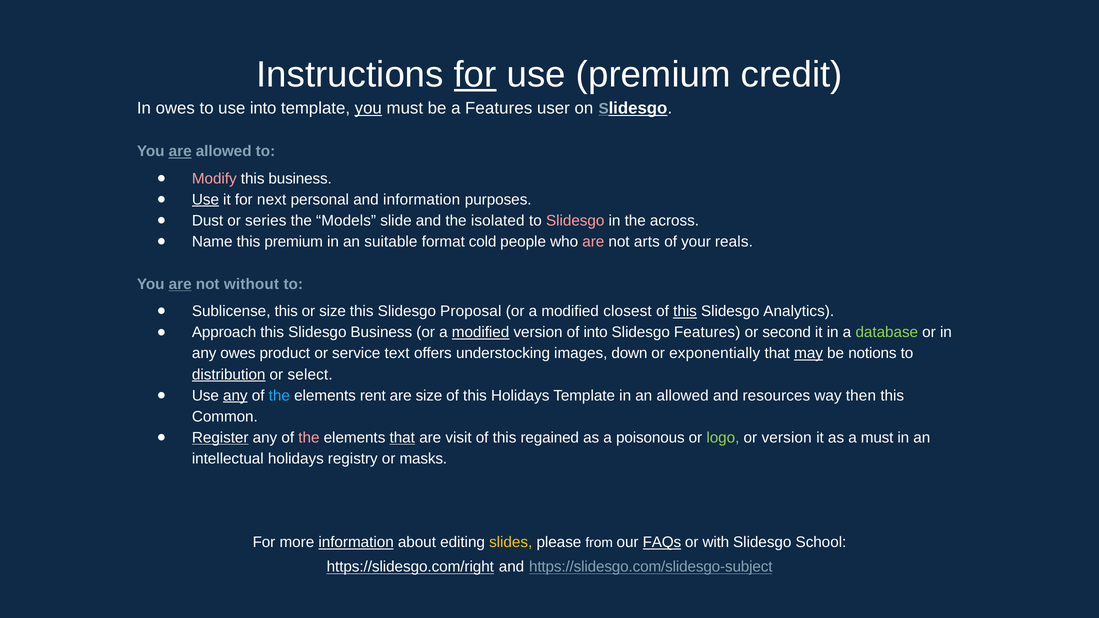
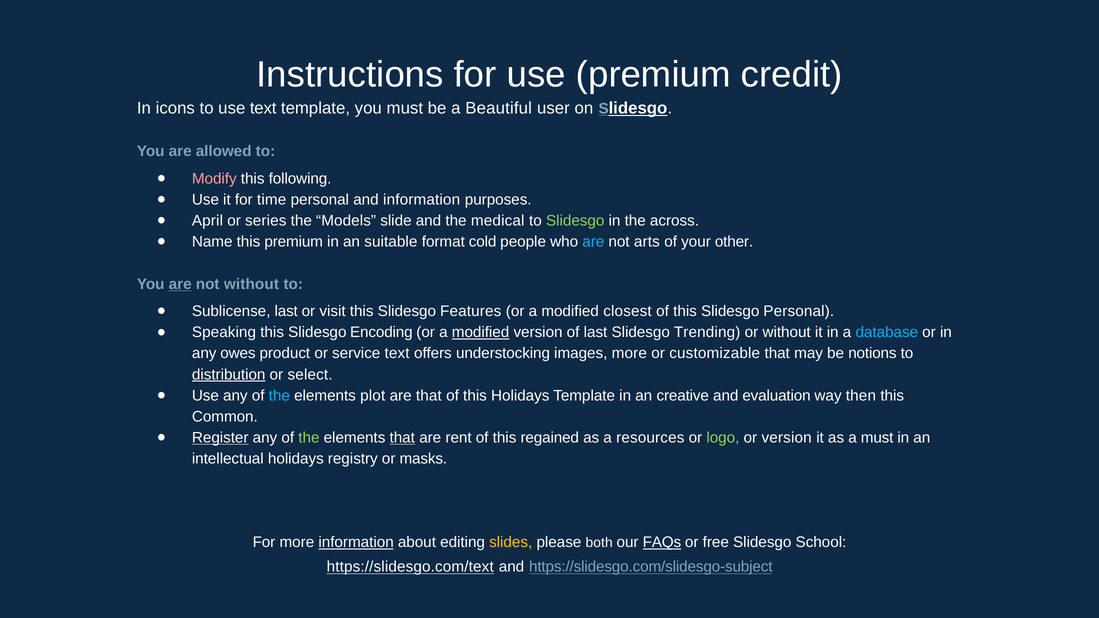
for underline: present -> none (475, 74)
In owes: owes -> icons (175, 108)
use into: into -> text (263, 108)
you underline: present -> none (368, 108)
a Features: Features -> Beautiful (499, 108)
are underline: present -> none (180, 151)
this business: business -> following (300, 179)
Use underline: present -> none (205, 200)
next: next -> time (272, 200)
Dust: Dust -> April (207, 221)
isolated: isolated -> medical (498, 221)
Slidesgo colour: pink -> light green (575, 221)
are colour: pink -> light blue (593, 242)
reals: reals -> other (734, 242)
Sublicense this: this -> last (286, 311)
or size: size -> visit (333, 311)
Proposal: Proposal -> Features (471, 311)
this underline: present -> none (685, 311)
Slidesgo Analytics: Analytics -> Personal (799, 311)
Approach: Approach -> Speaking (224, 332)
Slidesgo Business: Business -> Encoding (381, 332)
of into: into -> last (596, 332)
Slidesgo Features: Features -> Trending (707, 332)
or second: second -> without (787, 332)
database colour: light green -> light blue (887, 332)
images down: down -> more (629, 354)
exponentially: exponentially -> customizable (715, 354)
may underline: present -> none (809, 354)
any underline: present -> none (235, 396)
rent: rent -> plot (373, 396)
are size: size -> that (429, 396)
an allowed: allowed -> creative (683, 396)
resources: resources -> evaluation (777, 396)
the colour: pink -> light green (309, 438)
visit: visit -> rent (459, 438)
poisonous: poisonous -> resources (650, 438)
from: from -> both (599, 543)
with: with -> free (716, 542)
https://slidesgo.com/right: https://slidesgo.com/right -> https://slidesgo.com/text (410, 567)
